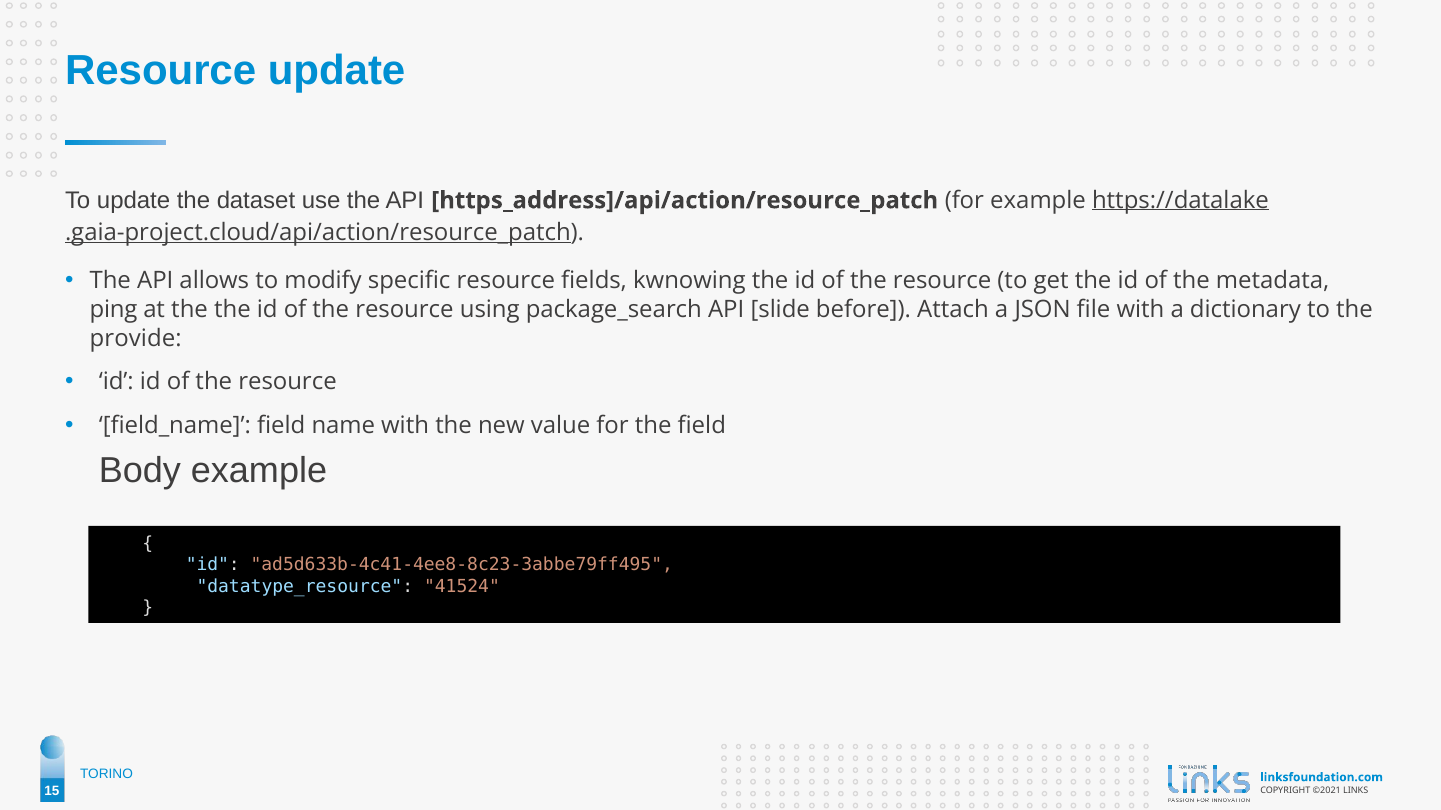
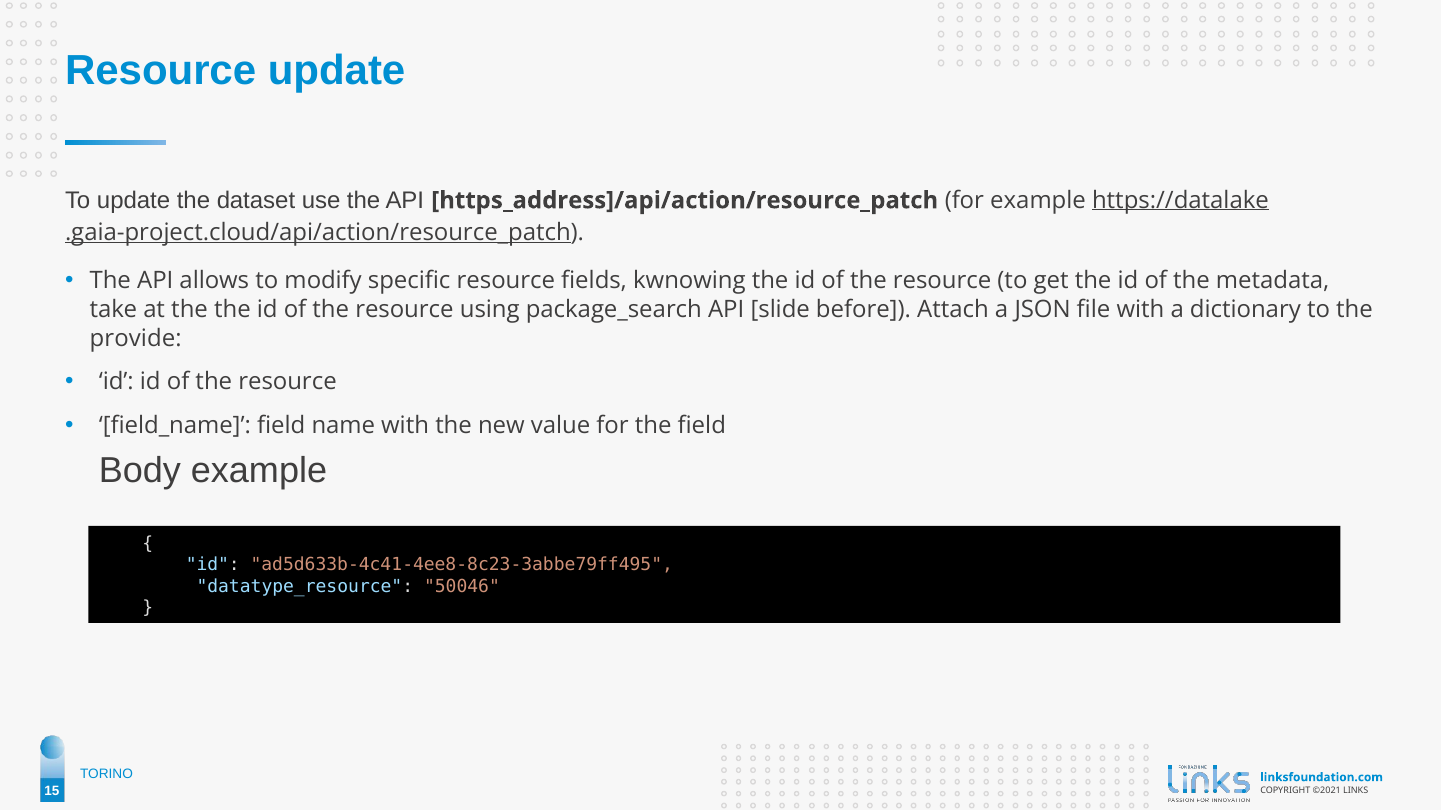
ping: ping -> take (113, 310)
41524: 41524 -> 50046 (462, 587)
